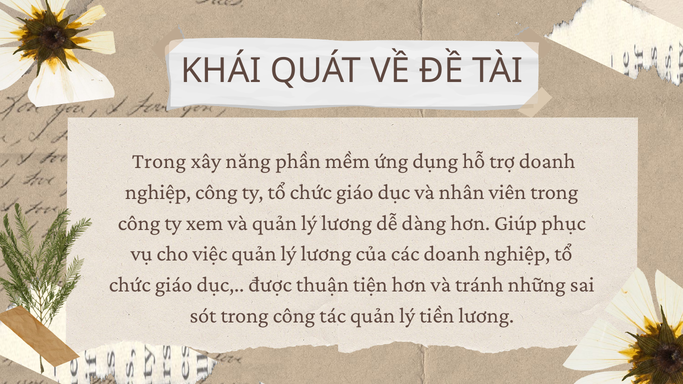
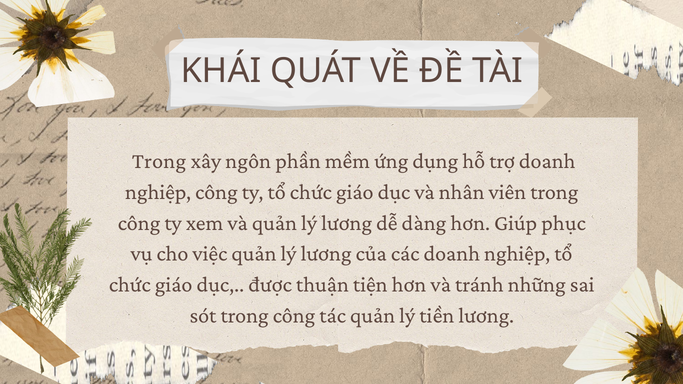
năng: năng -> ngôn (248, 161)
